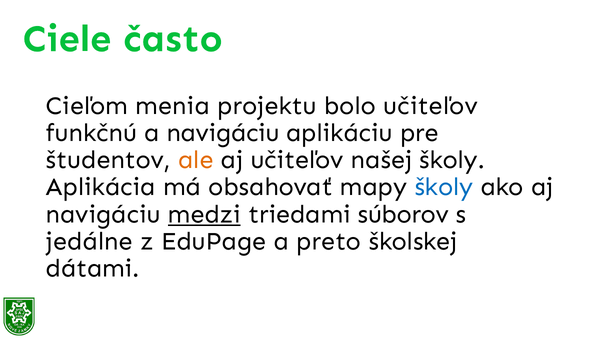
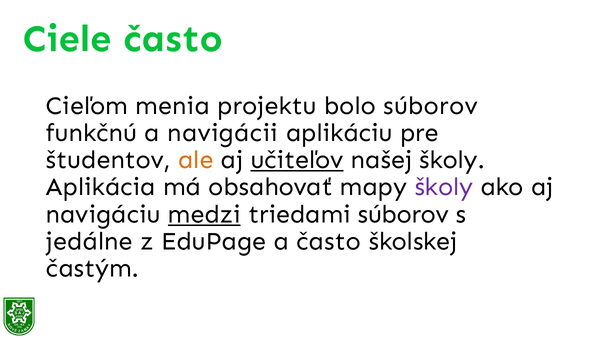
bolo učiteľov: učiteľov -> súborov (431, 106)
a navigáciu: navigáciu -> navigácii (223, 133)
učiteľov underline: none -> present (297, 160)
školy colour: blue -> purple (444, 187)
a preto: preto -> často (329, 242)
dátami: dátami -> častým (93, 269)
